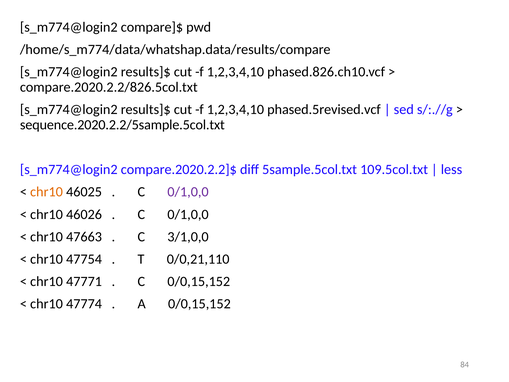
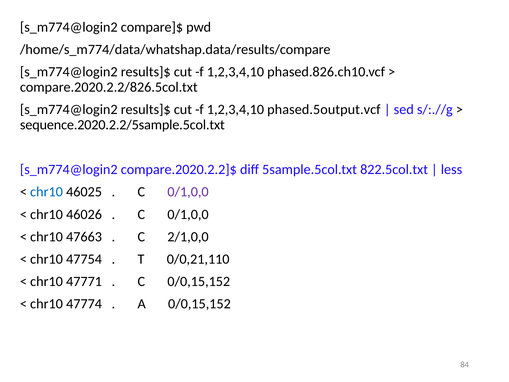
phased.5revised.vcf: phased.5revised.vcf -> phased.5output.vcf (324, 109)
109.5col.txt: 109.5col.txt -> 822.5col.txt (394, 169)
chr10 colour: orange -> blue (47, 192)
3/1,0,0: 3/1,0,0 -> 2/1,0,0 (188, 237)
